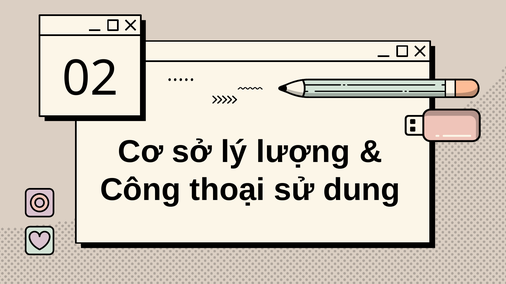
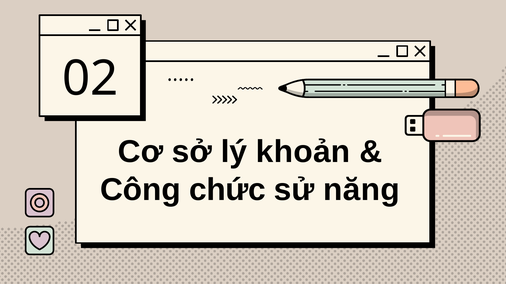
lượng: lượng -> khoản (303, 152)
thoại: thoại -> chức (227, 190)
dung: dung -> năng (361, 190)
